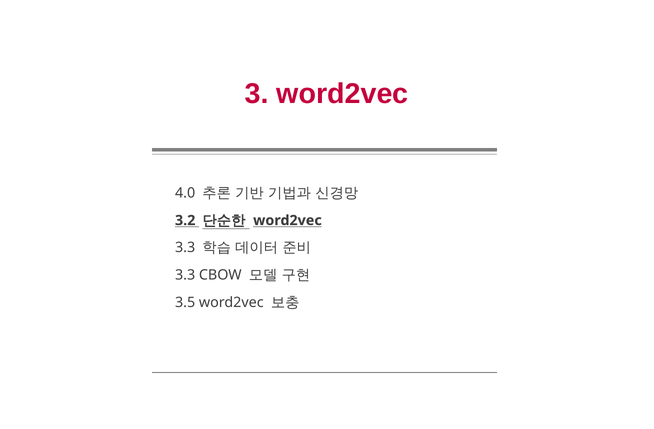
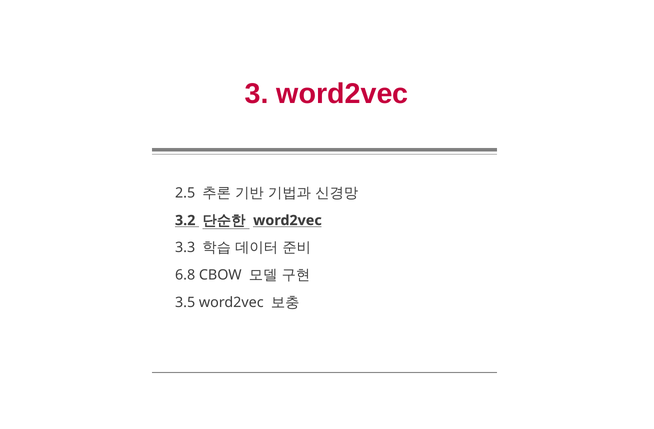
4.0: 4.0 -> 2.5 (185, 193)
3.3: 3.3 -> 6.8 (185, 275)
